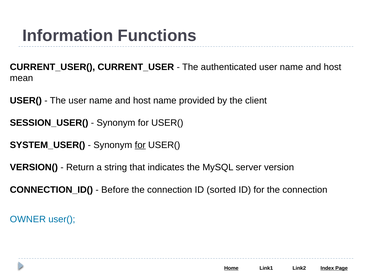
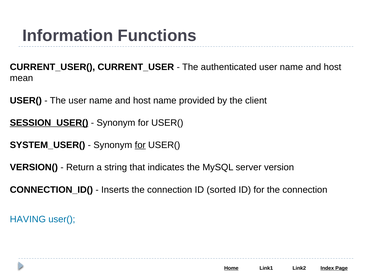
SESSION_USER( underline: none -> present (49, 123)
Before: Before -> Inserts (115, 190)
OWNER: OWNER -> HAVING (28, 219)
